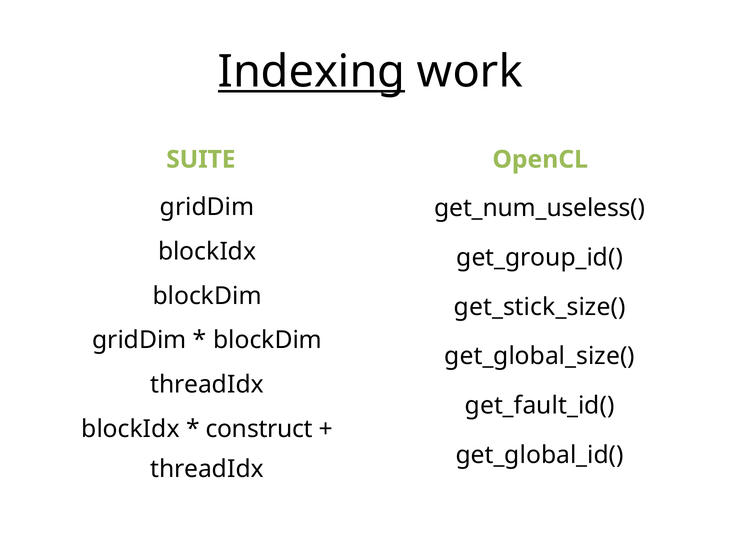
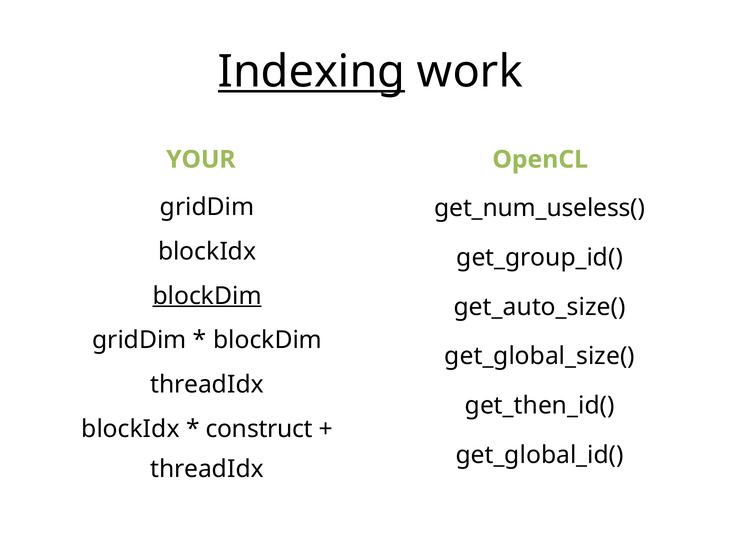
SUITE: SUITE -> YOUR (201, 159)
blockDim underline: none -> present (207, 296)
get_stick_size(: get_stick_size( -> get_auto_size( (540, 307)
get_fault_id(: get_fault_id( -> get_then_id( (540, 405)
